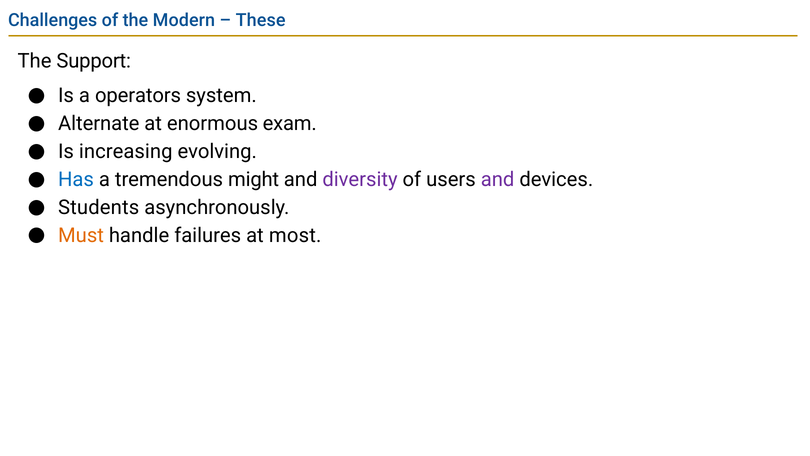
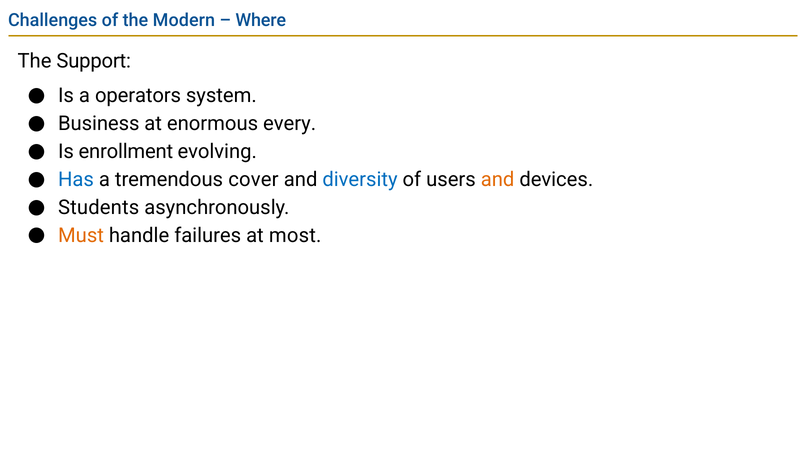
These: These -> Where (261, 20)
Alternate: Alternate -> Business (99, 124)
exam: exam -> every (290, 124)
increasing: increasing -> enrollment (126, 151)
might: might -> cover (253, 179)
diversity colour: purple -> blue (360, 179)
and colour: purple -> orange (498, 179)
